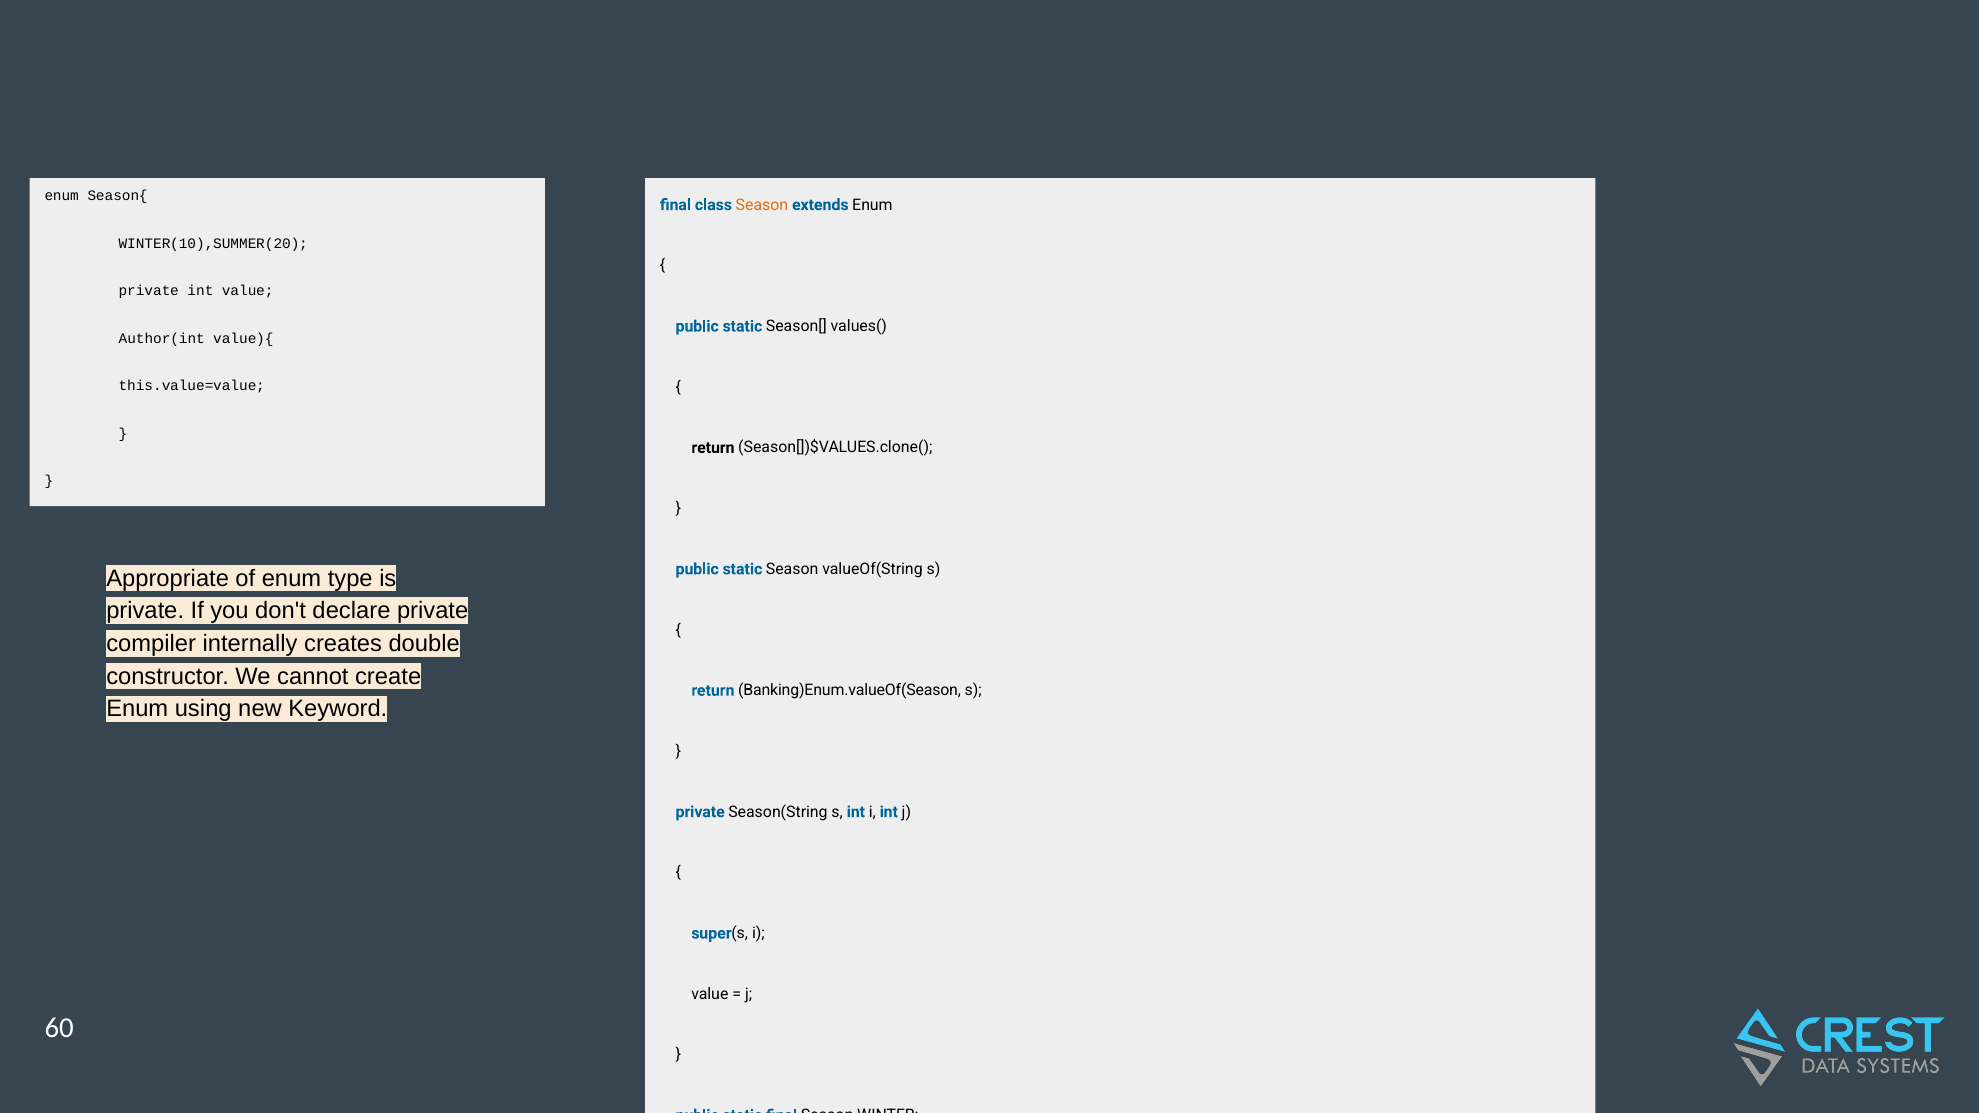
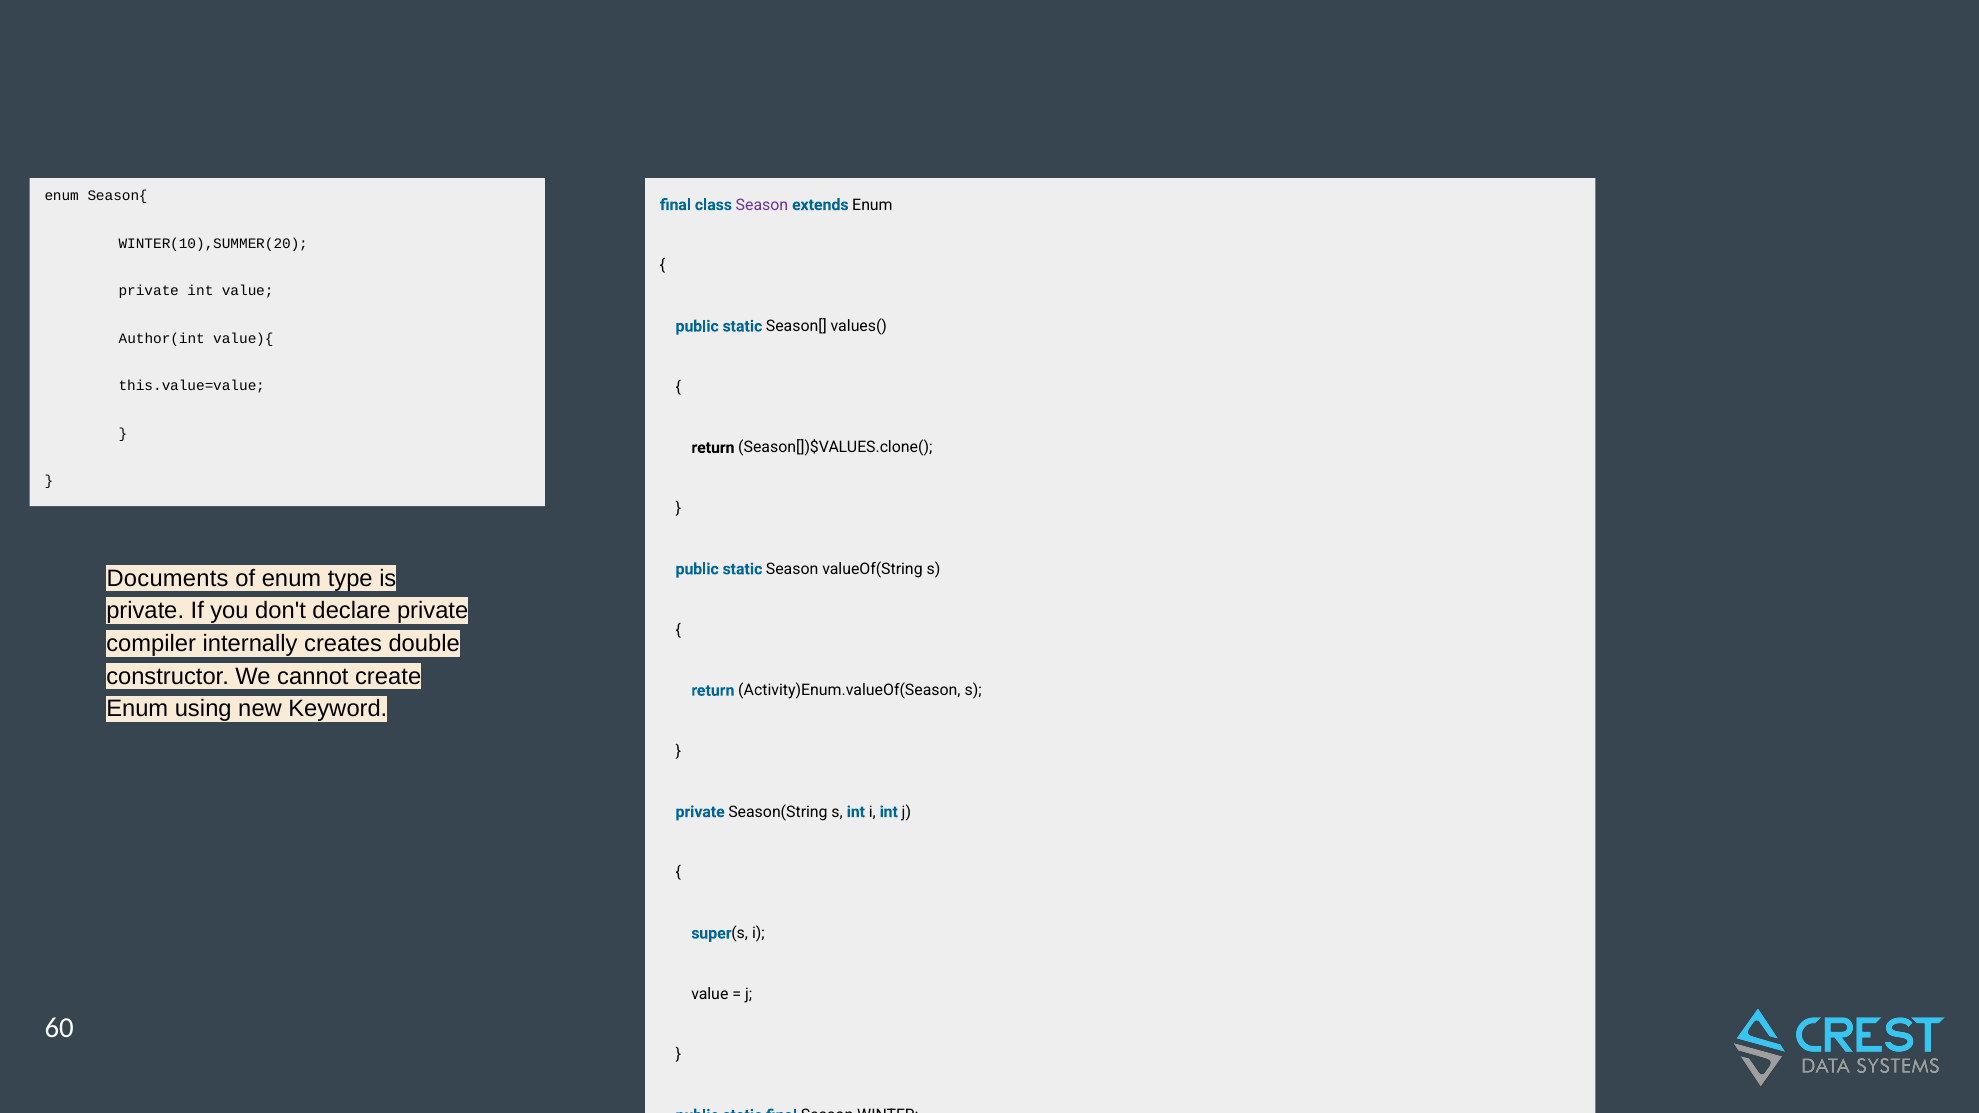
Season colour: orange -> purple (762, 205)
Appropriate: Appropriate -> Documents (168, 578)
Banking)Enum.valueOf(Season: Banking)Enum.valueOf(Season -> Activity)Enum.valueOf(Season (849, 691)
